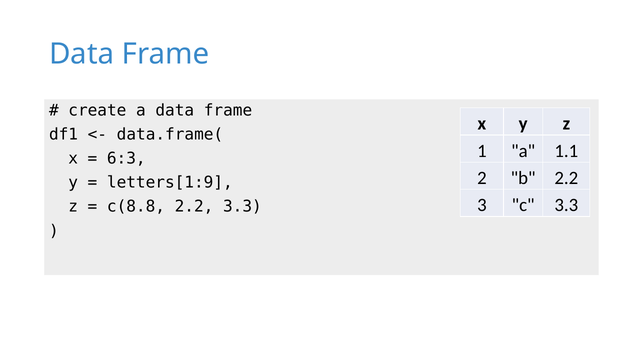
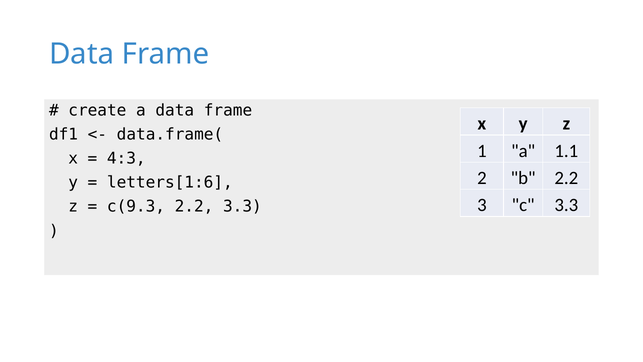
6:3: 6:3 -> 4:3 (126, 158)
letters[1:9: letters[1:9 -> letters[1:6 (170, 182)
c(8.8: c(8.8 -> c(9.3 (136, 206)
